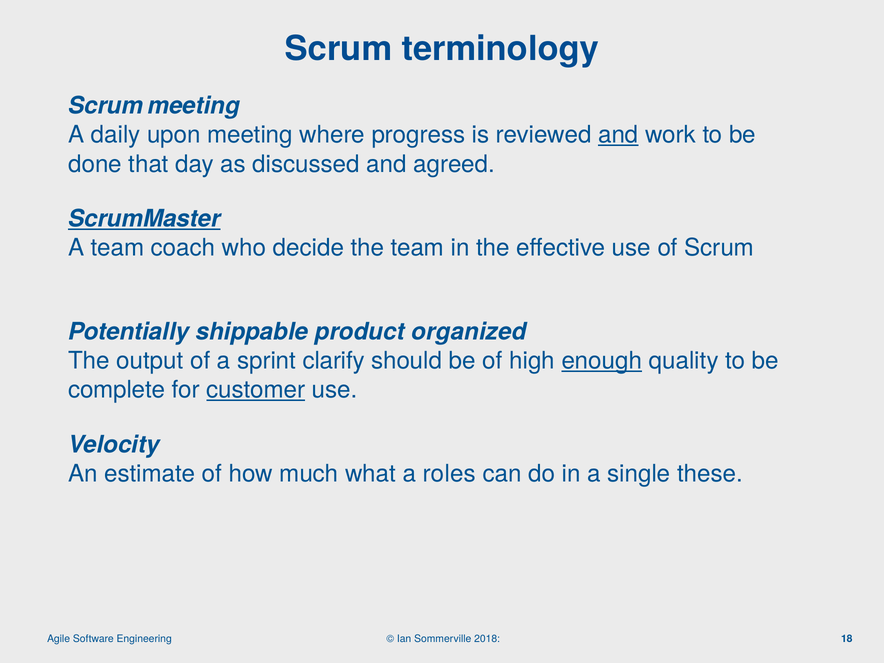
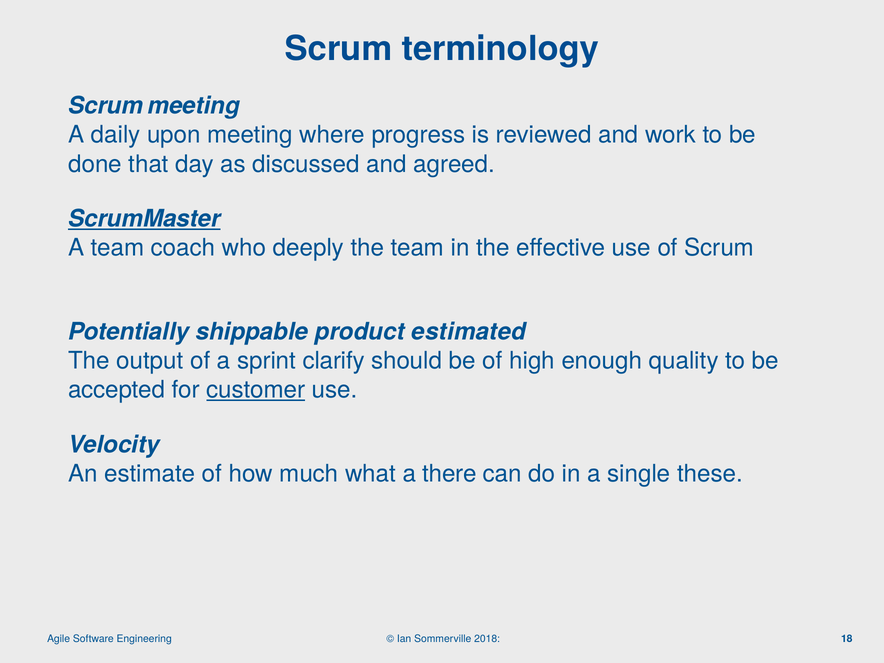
and underline: present -> none (618, 135)
decide: decide -> deeply (308, 248)
organized: organized -> estimated (469, 332)
enough underline: present -> none (602, 361)
complete: complete -> accepted (117, 390)
roles: roles -> there (449, 474)
